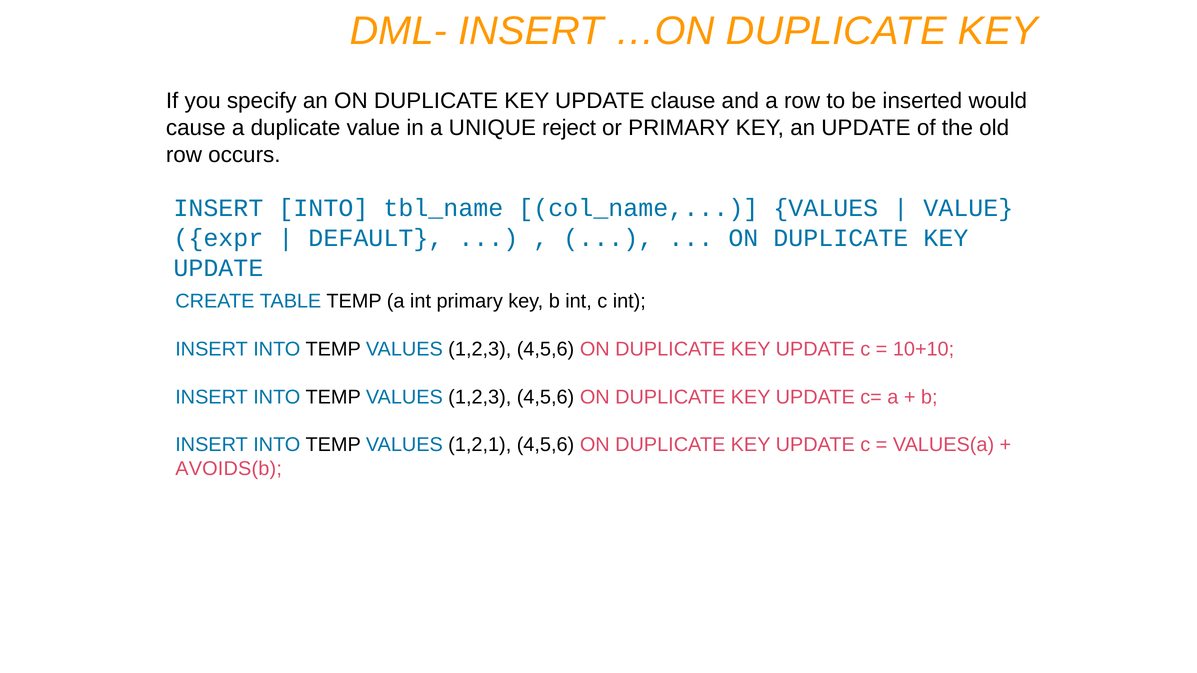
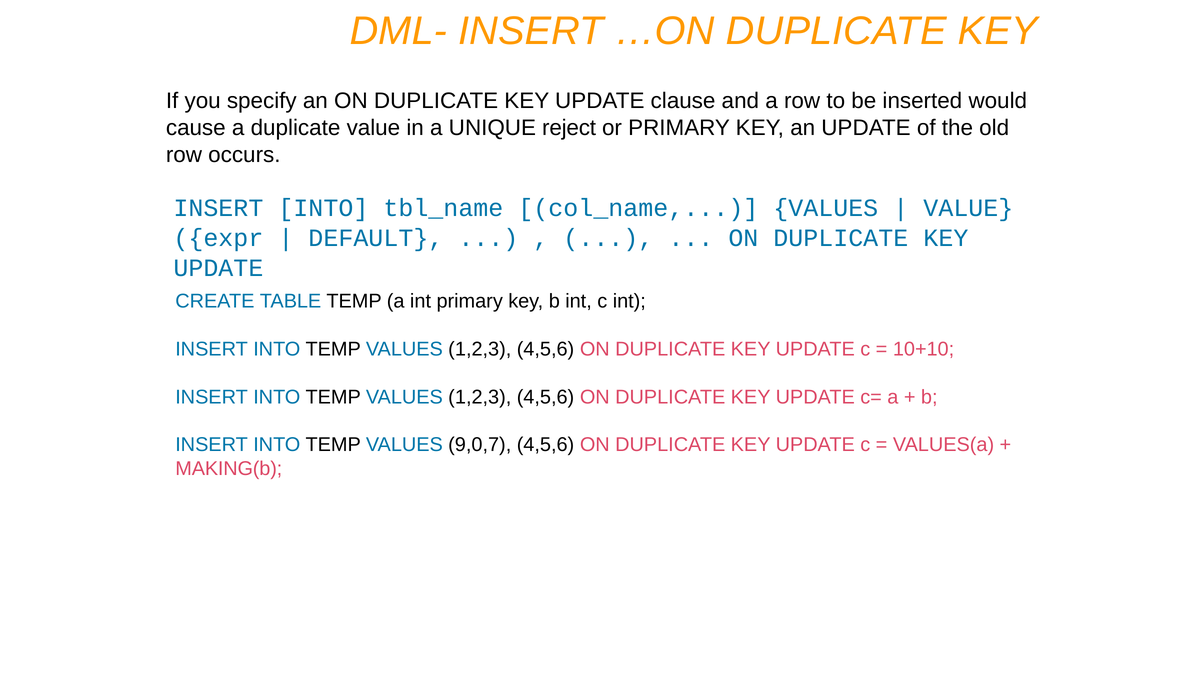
1,2,1: 1,2,1 -> 9,0,7 (480, 445)
AVOIDS(b: AVOIDS(b -> MAKING(b (229, 469)
